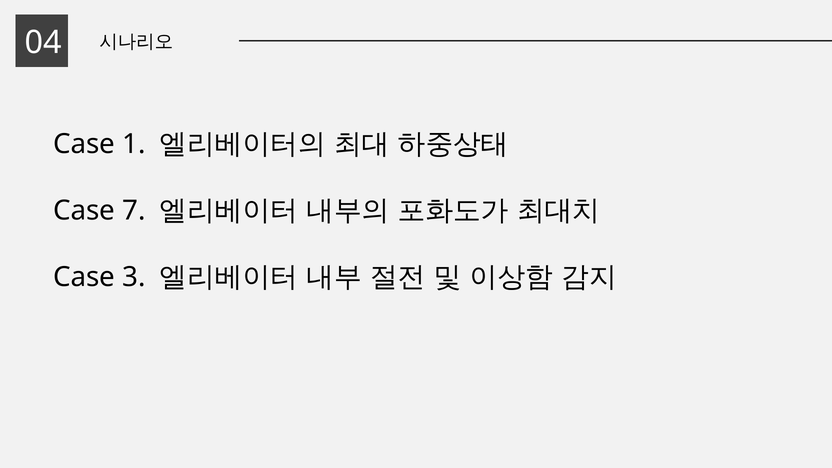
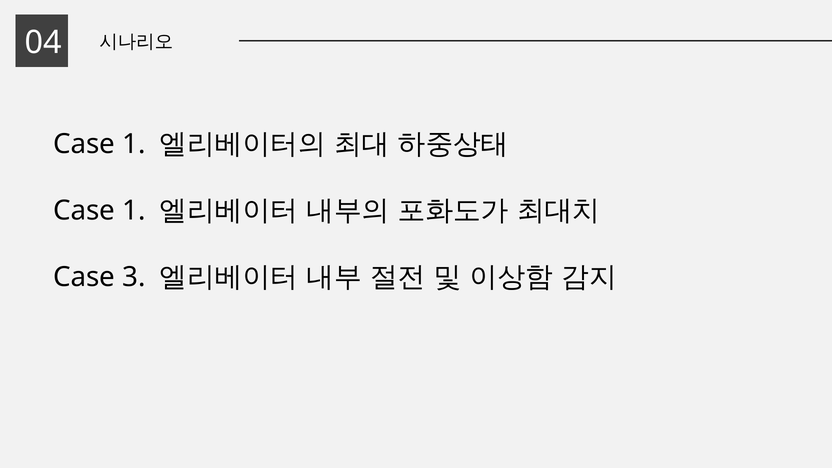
7: 7 -> 1 (134, 211)
